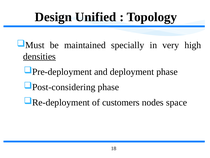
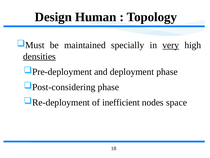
Unified: Unified -> Human (96, 17)
very underline: none -> present (171, 45)
customers: customers -> inefficient (121, 102)
